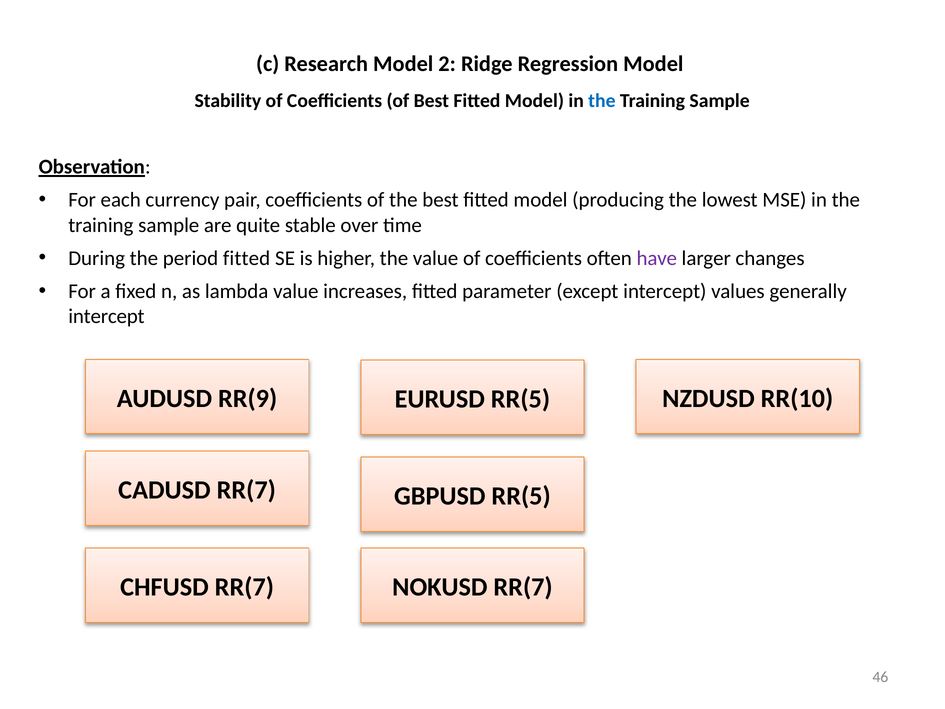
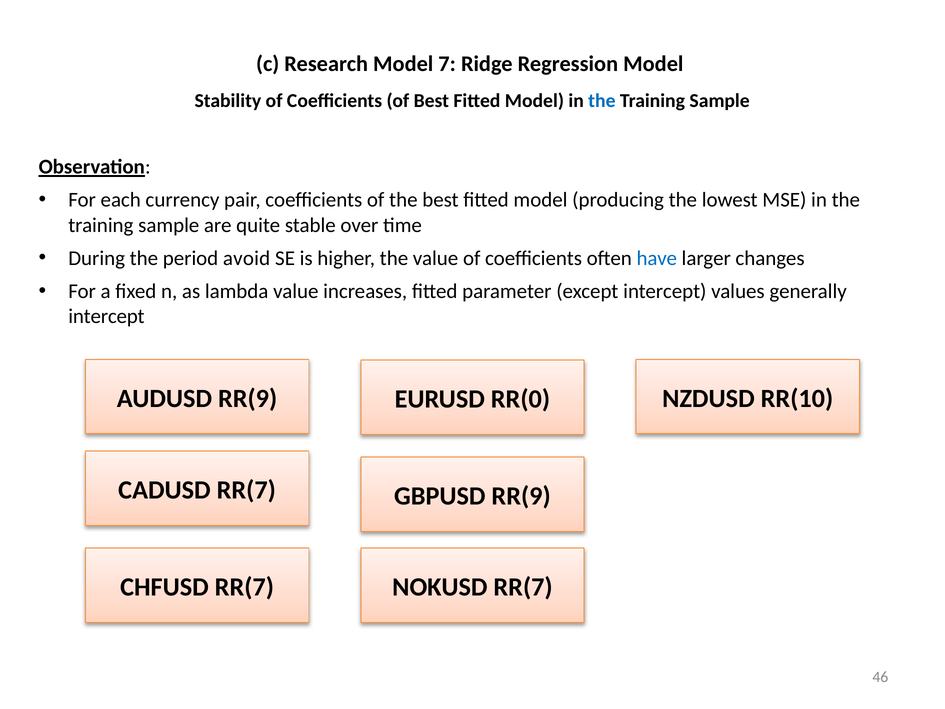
2: 2 -> 7 (447, 64)
period fitted: fitted -> avoid (247, 258)
have colour: purple -> blue (657, 258)
EURUSD RR(5: RR(5 -> RR(0 (520, 399)
GBPUSD RR(5: RR(5 -> RR(9 (521, 496)
